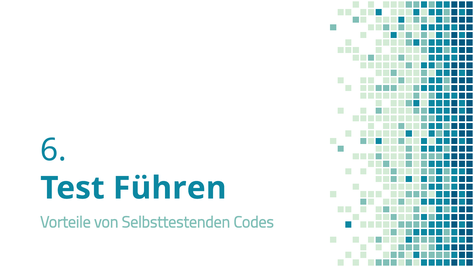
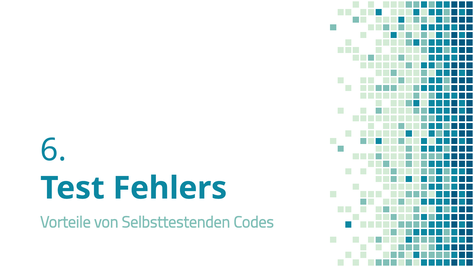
Führen: Führen -> Fehlers (170, 188)
